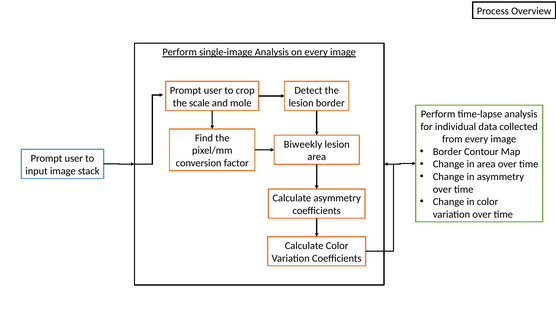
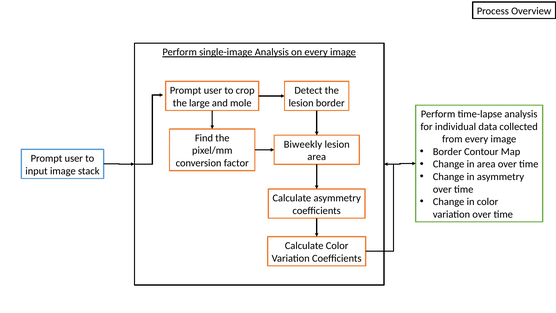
scale: scale -> large (199, 103)
